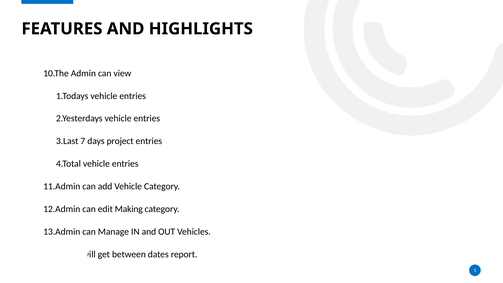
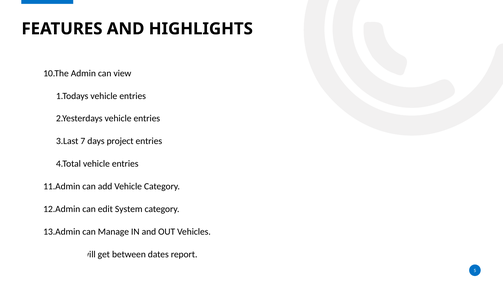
Making: Making -> System (129, 209)
